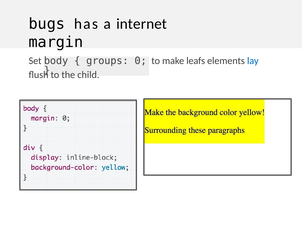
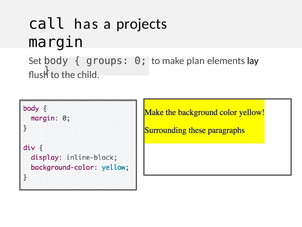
bugs: bugs -> call (47, 24)
internet: internet -> projects (142, 24)
leafs: leafs -> plan (196, 61)
lay colour: blue -> black (253, 61)
